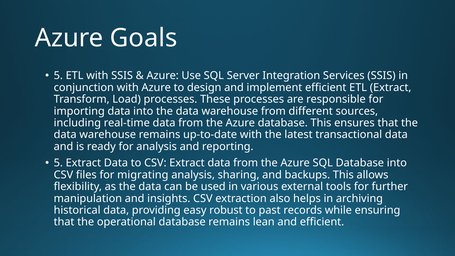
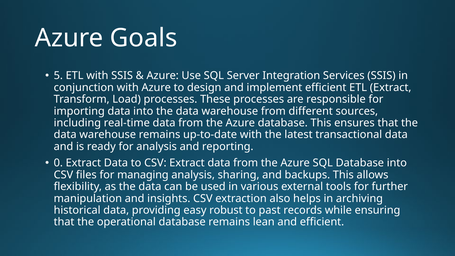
5: 5 -> 0 (58, 163)
migrating: migrating -> managing (143, 175)
